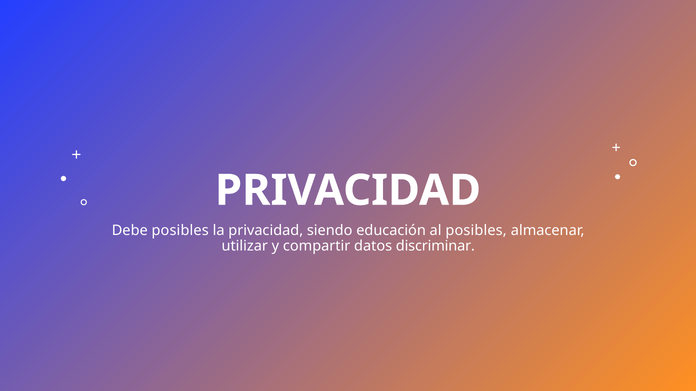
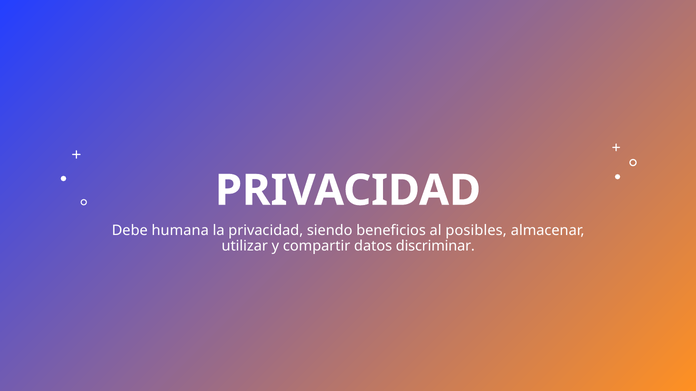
Debe posibles: posibles -> humana (180, 231)
educación: educación -> beneficios (391, 231)
